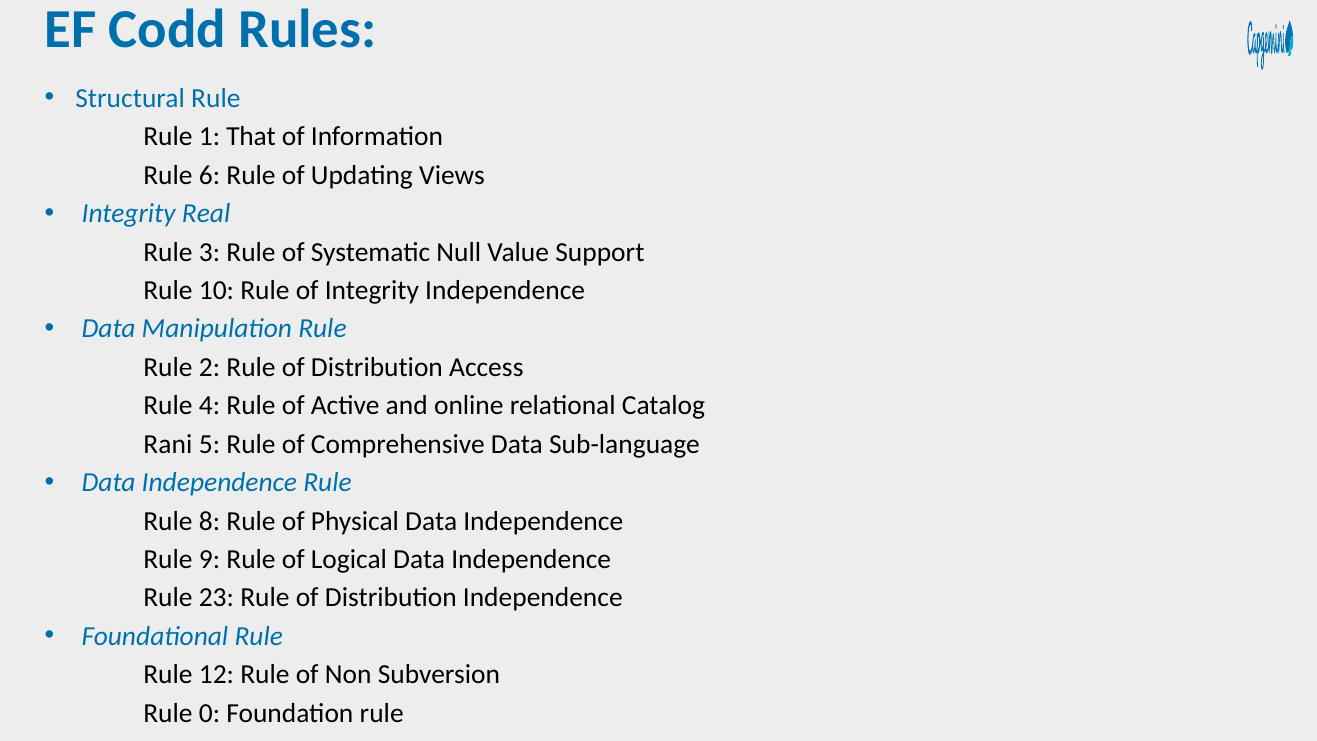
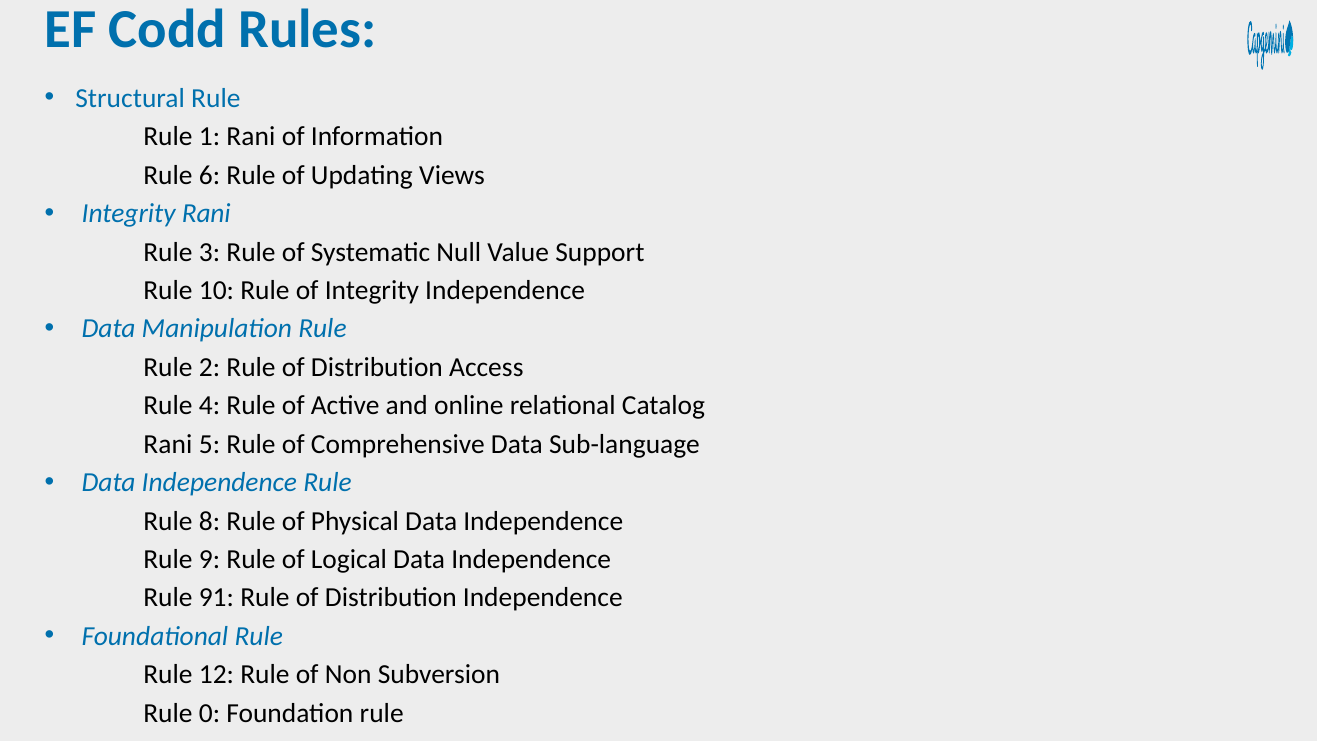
1 That: That -> Rani (251, 137)
Integrity Real: Real -> Rani (206, 213)
23: 23 -> 91 (216, 598)
